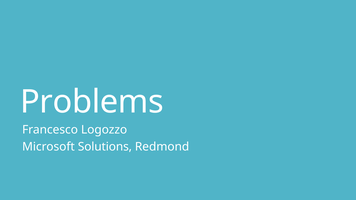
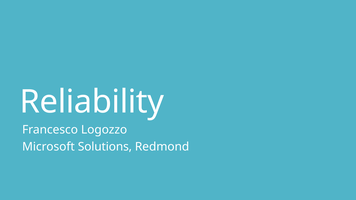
Problems: Problems -> Reliability (92, 102)
